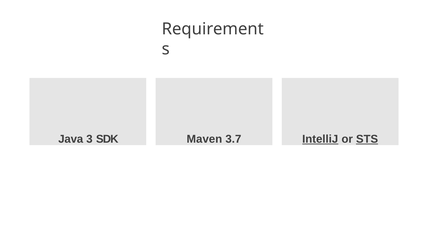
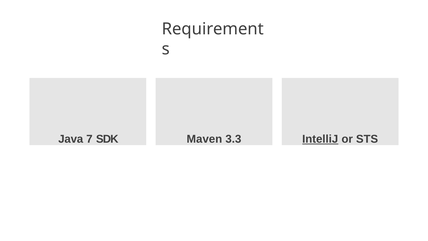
3: 3 -> 7 (89, 139)
3.7: 3.7 -> 3.3 (233, 139)
STS underline: present -> none (367, 139)
